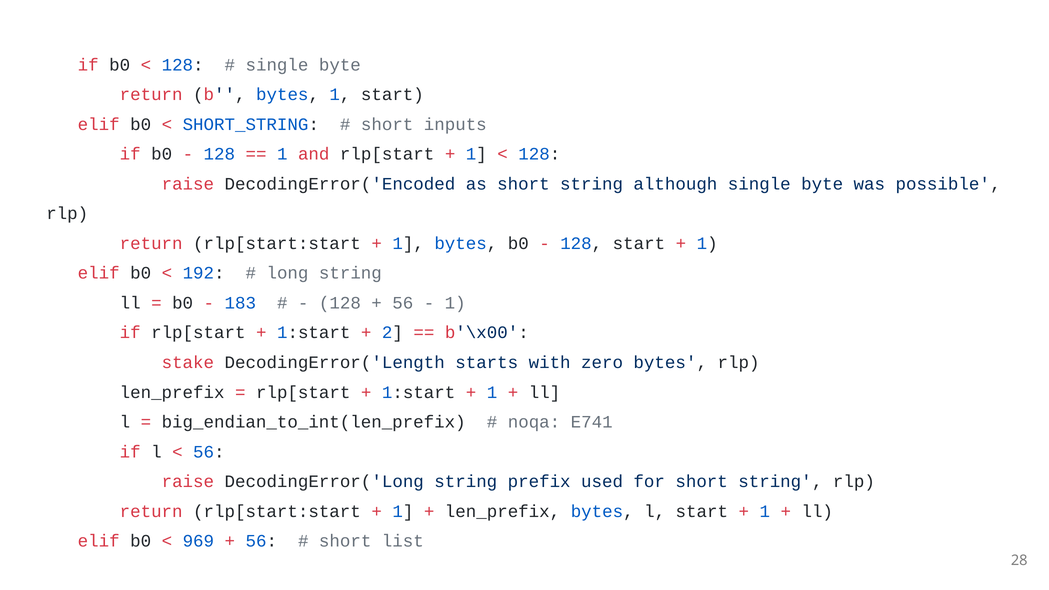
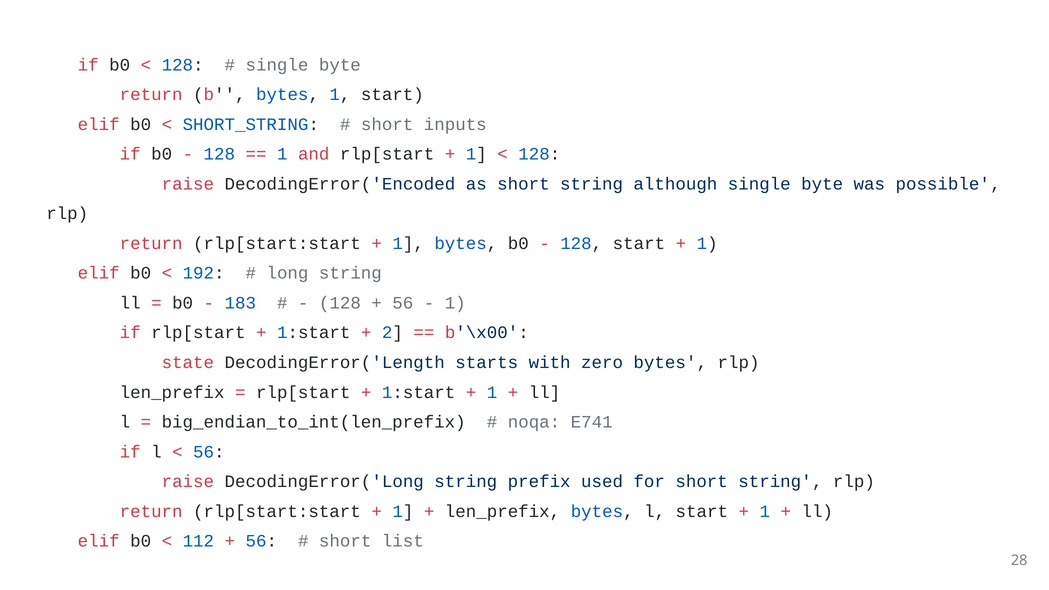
stake: stake -> state (188, 363)
969: 969 -> 112 (198, 541)
